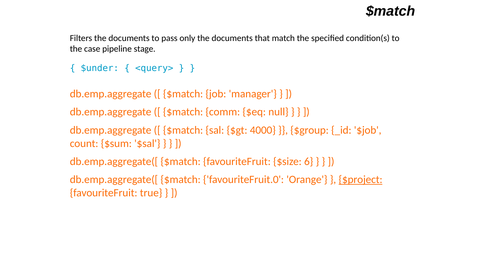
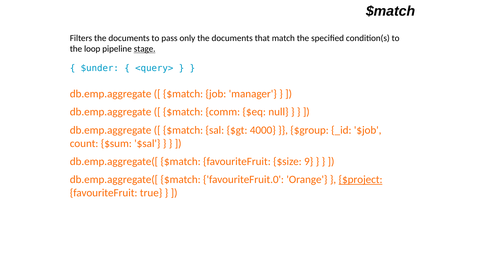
case: case -> loop (92, 49)
stage underline: none -> present (145, 49)
6: 6 -> 9 (309, 161)
